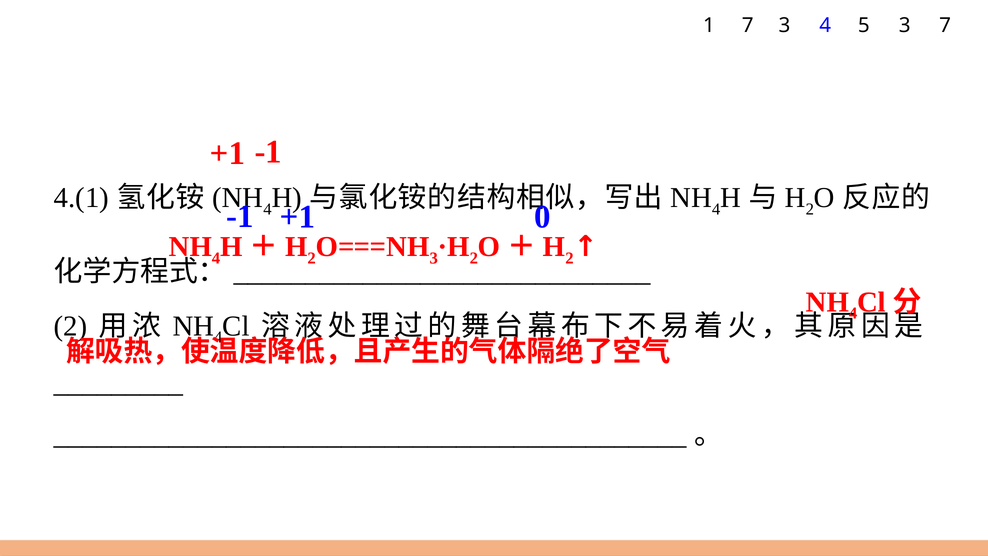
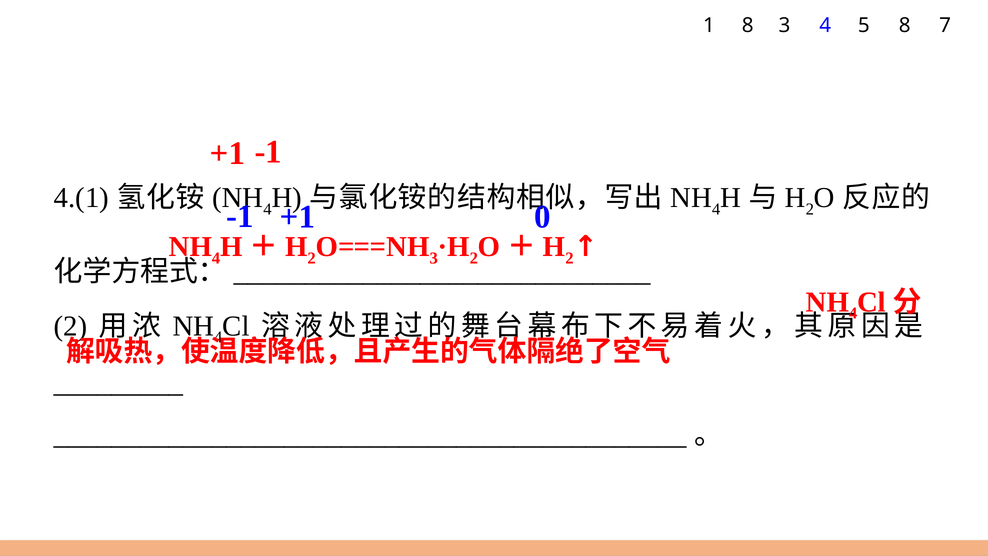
1 7: 7 -> 8 (748, 26)
5 3: 3 -> 8 (905, 26)
